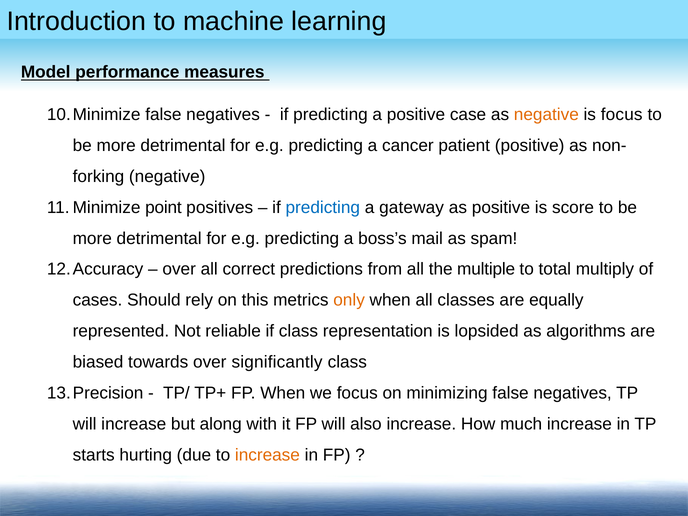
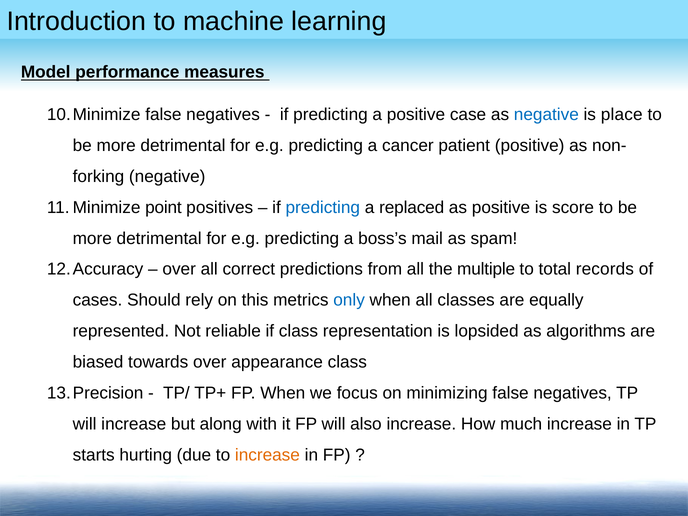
negative colour: orange -> blue (546, 115)
is focus: focus -> place (622, 115)
gateway: gateway -> replaced (412, 207)
multiply: multiply -> records (605, 269)
only colour: orange -> blue (349, 300)
significantly: significantly -> appearance (277, 362)
